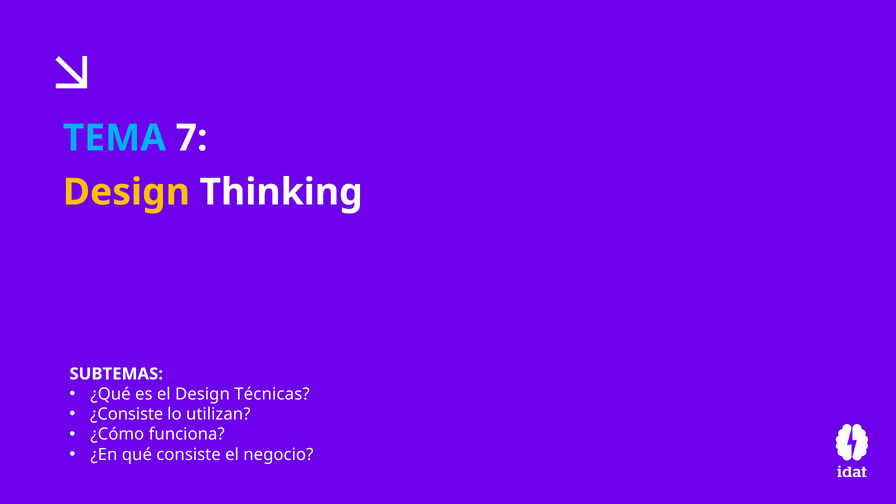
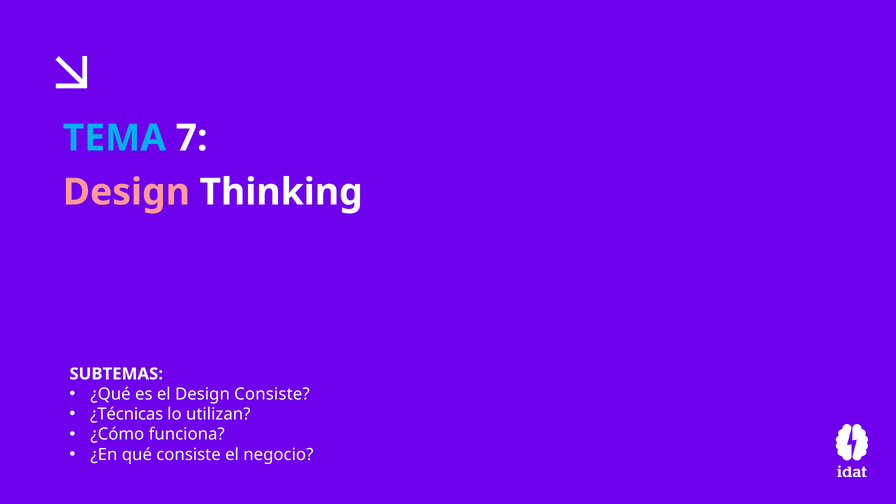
Design colour: yellow -> pink (126, 192)
Design Técnicas: Técnicas -> Consiste (272, 394)
¿Consiste: ¿Consiste -> ¿Técnicas (127, 414)
